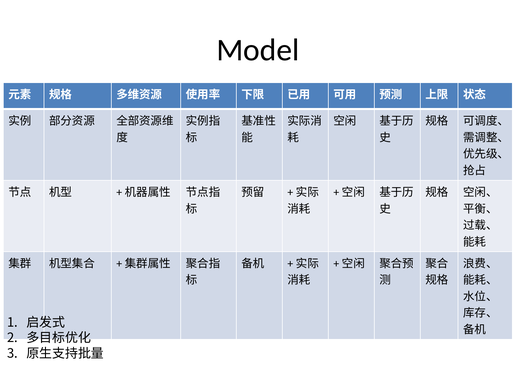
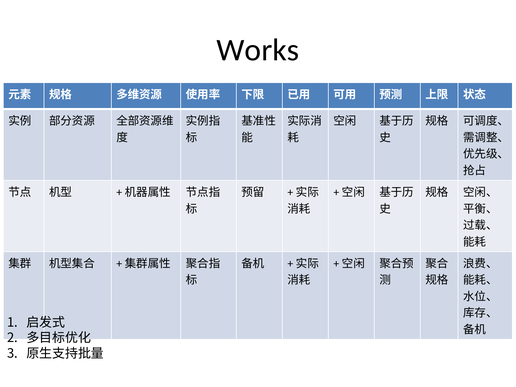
Model: Model -> Works (258, 50)
